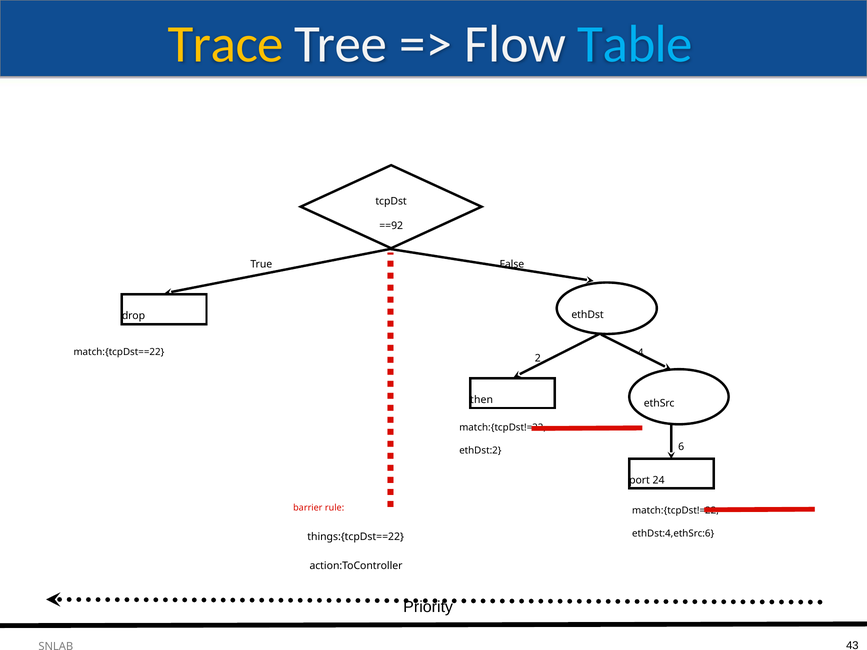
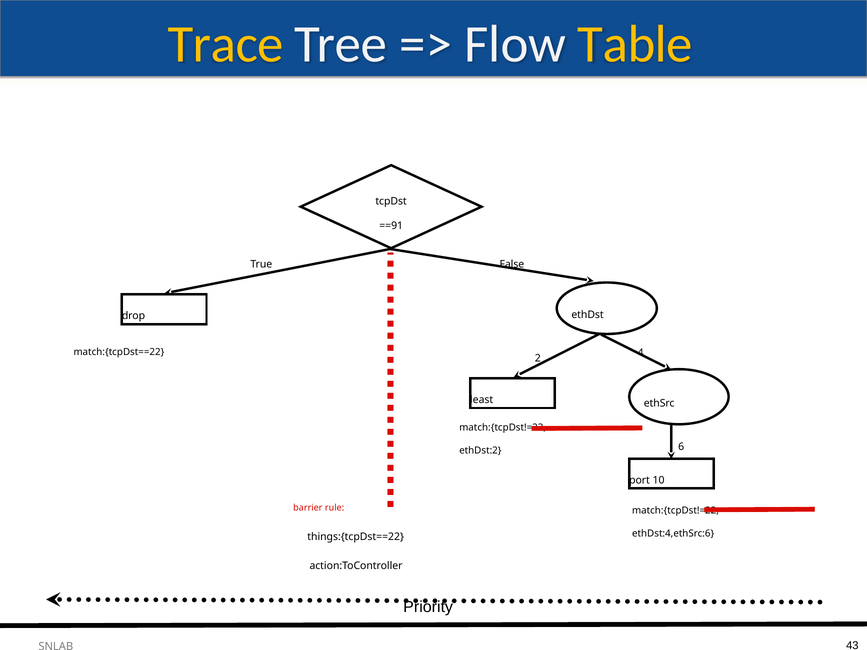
Table colour: light blue -> yellow (635, 44)
==92: ==92 -> ==91 (391, 226)
then: then -> least (482, 400)
24: 24 -> 10 (659, 480)
